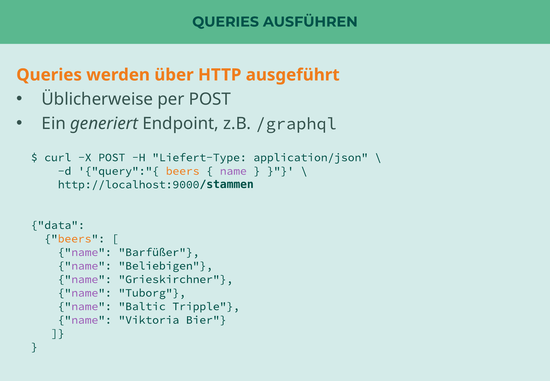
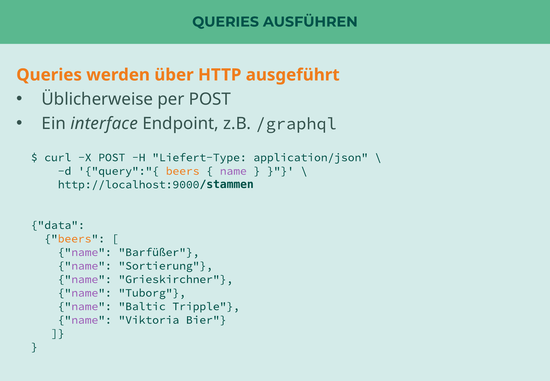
generiert: generiert -> interface (104, 124)
Beliebigen: Beliebigen -> Sortierung (166, 266)
